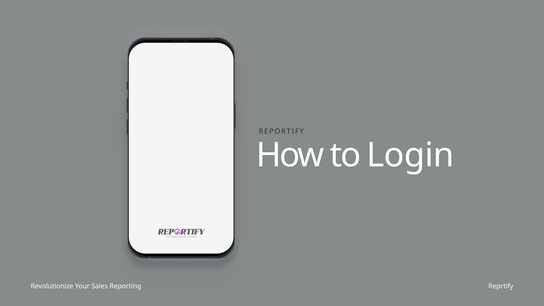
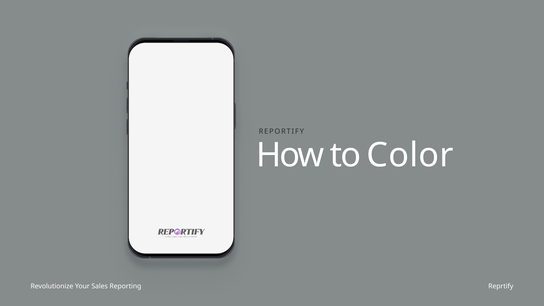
Login: Login -> Color (410, 155)
